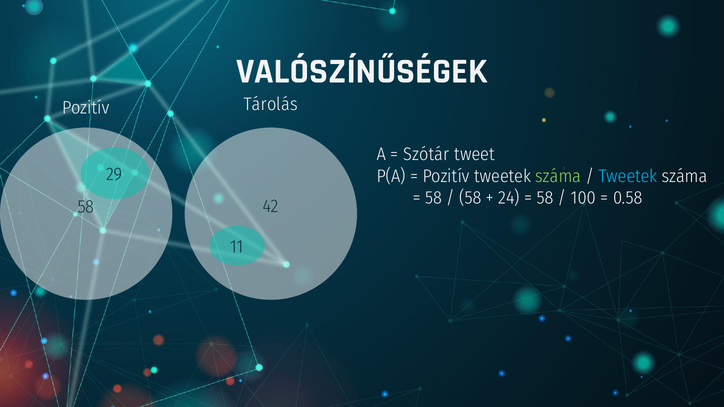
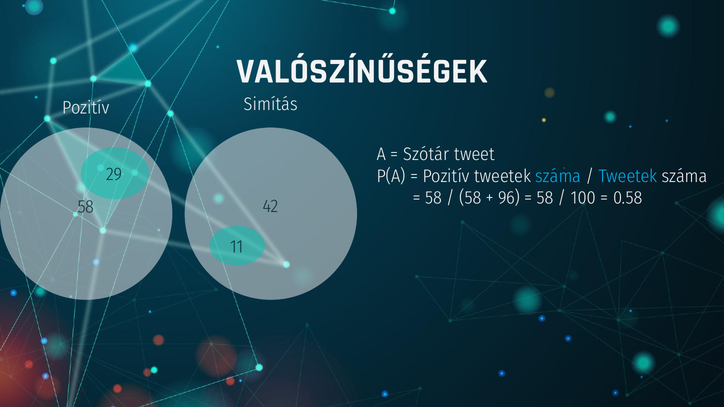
Tárolás: Tárolás -> Simítás (271, 104)
száma colour: light green -> light blue (558, 176)
24: 24 -> 96 (509, 198)
